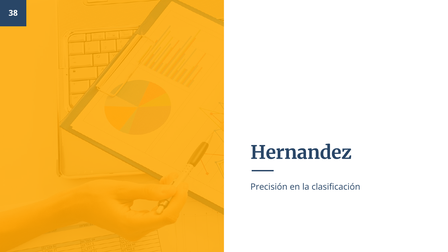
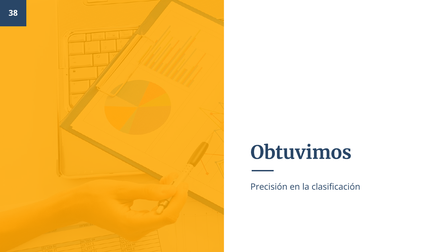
Hernandez: Hernandez -> Obtuvimos (301, 153)
